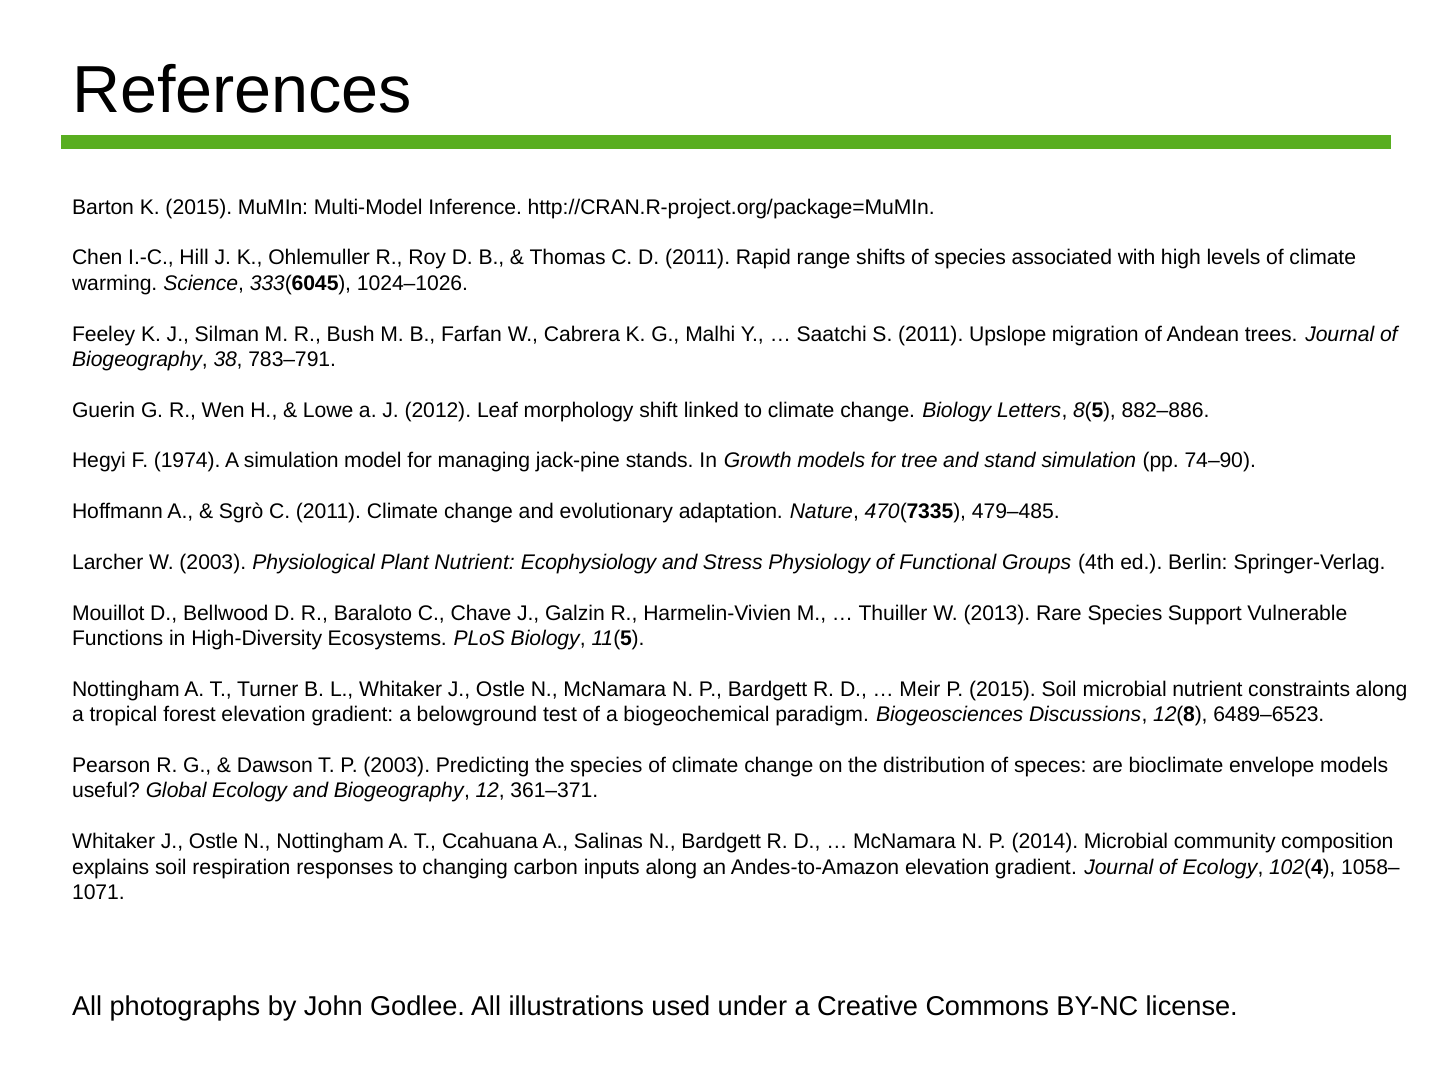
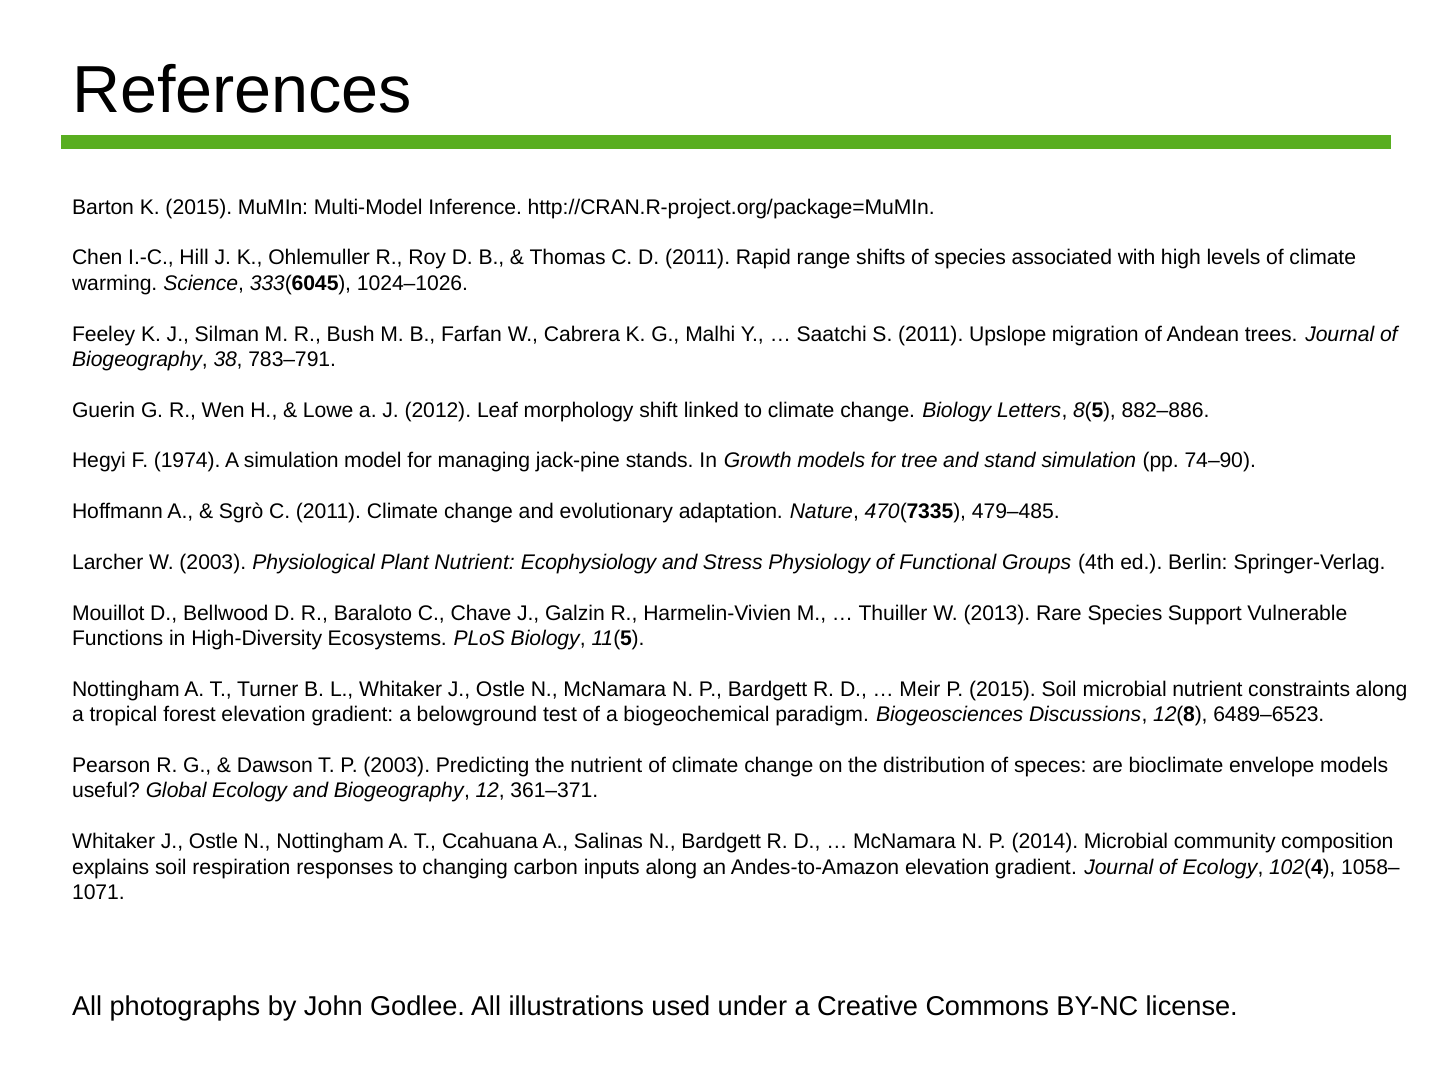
the species: species -> nutrient (606, 766)
